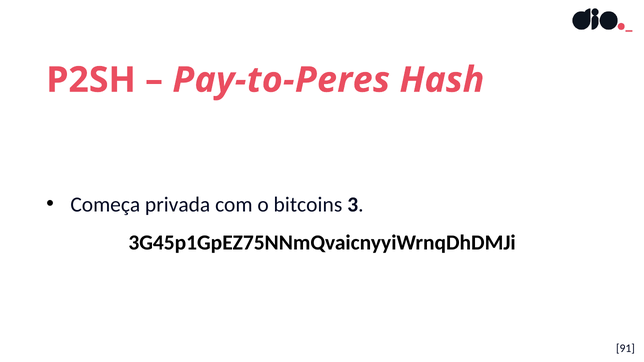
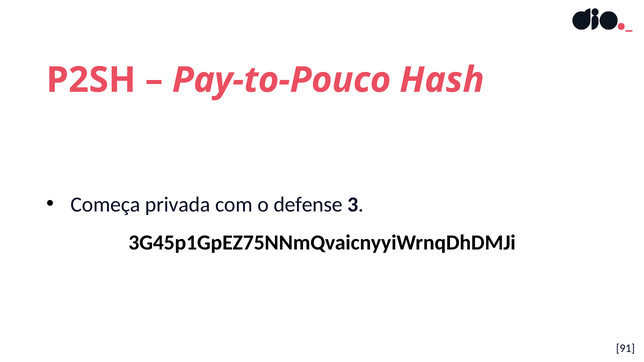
Pay-to-Peres: Pay-to-Peres -> Pay-to-Pouco (282, 80)
bitcoins: bitcoins -> defense (308, 205)
